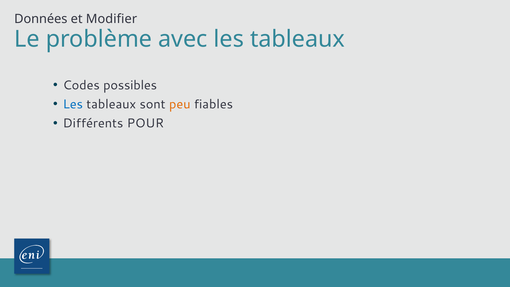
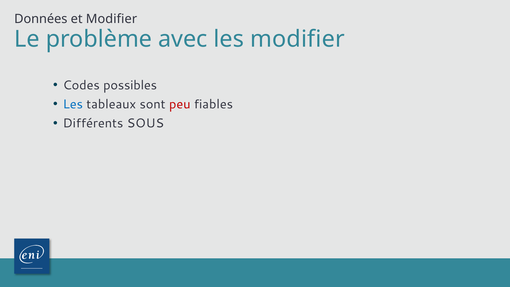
avec les tableaux: tableaux -> modifier (297, 39)
peu colour: orange -> red (180, 104)
POUR: POUR -> SOUS (145, 123)
